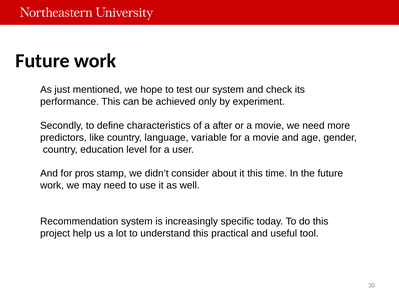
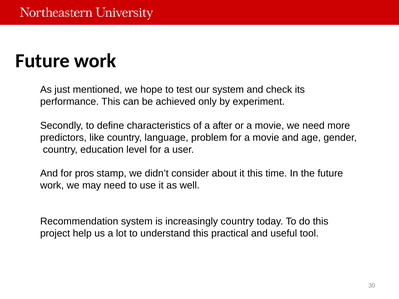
variable: variable -> problem (209, 138)
increasingly specific: specific -> country (237, 221)
